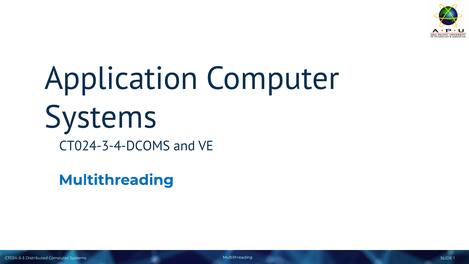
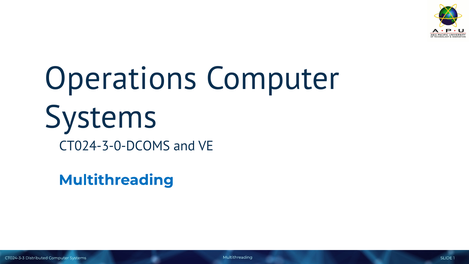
Application: Application -> Operations (121, 78)
CT024-3-4-DCOMS: CT024-3-4-DCOMS -> CT024-3-0-DCOMS (115, 146)
